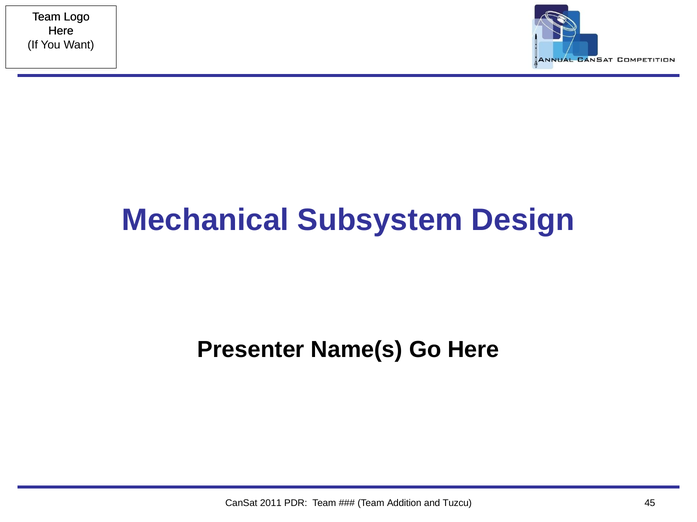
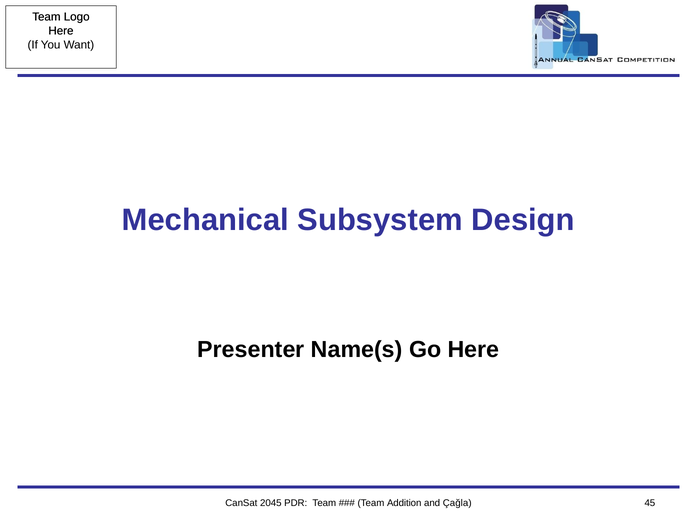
2011: 2011 -> 2045 (271, 504)
Tuzcu: Tuzcu -> Çağla (457, 504)
